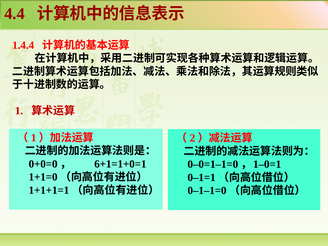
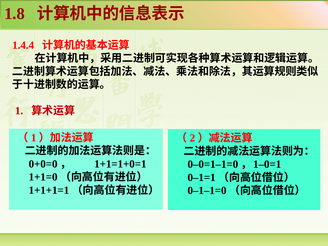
4.4: 4.4 -> 1.8 (15, 14)
6+1=1+0=1: 6+1=1+0=1 -> 1+1=1+0=1 (120, 164)
